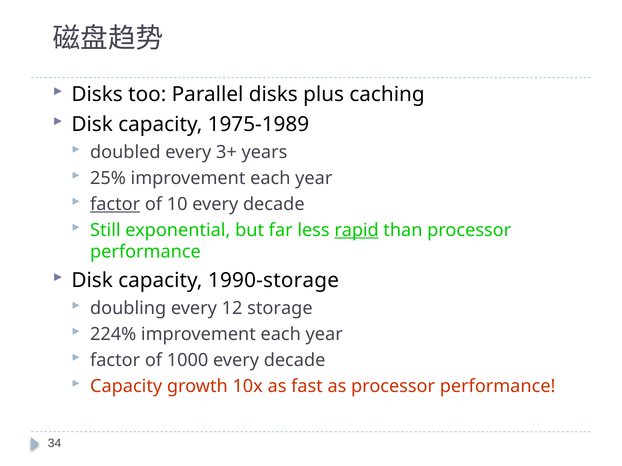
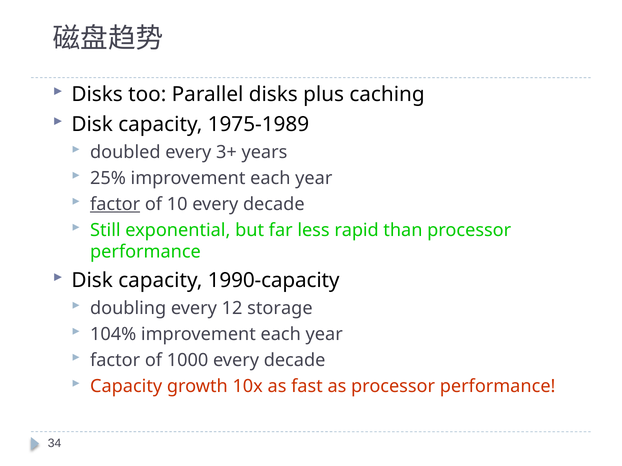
rapid underline: present -> none (357, 230)
1990-storage: 1990-storage -> 1990-capacity (274, 281)
224%: 224% -> 104% (113, 334)
